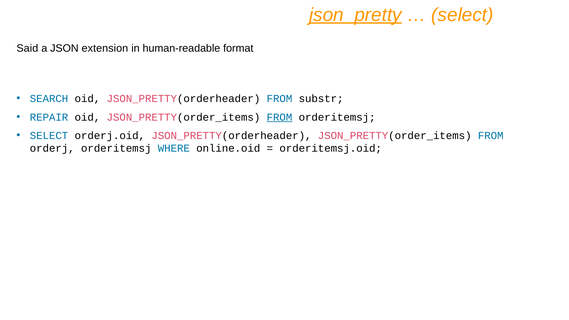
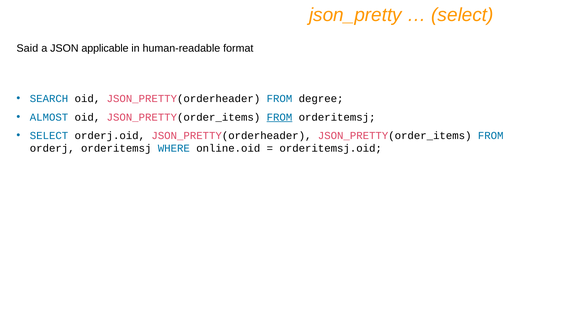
json_pretty underline: present -> none (355, 15)
extension: extension -> applicable (105, 48)
substr: substr -> degree (321, 99)
REPAIR: REPAIR -> ALMOST (49, 117)
